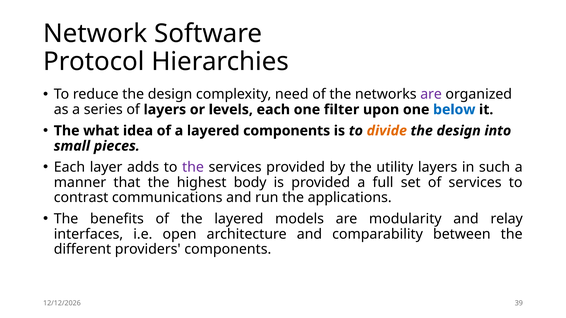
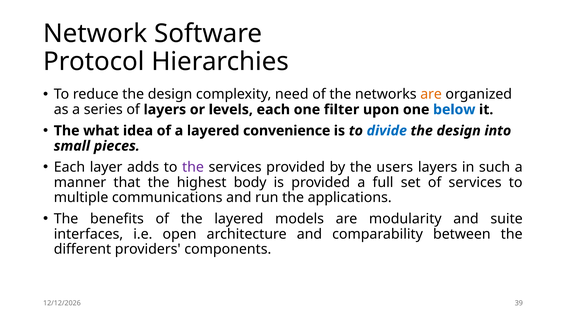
are colour: purple -> orange (431, 94)
layered components: components -> convenience (287, 131)
divide colour: orange -> blue (387, 131)
utility: utility -> users (395, 167)
contrast: contrast -> multiple (81, 198)
relay: relay -> suite (507, 219)
